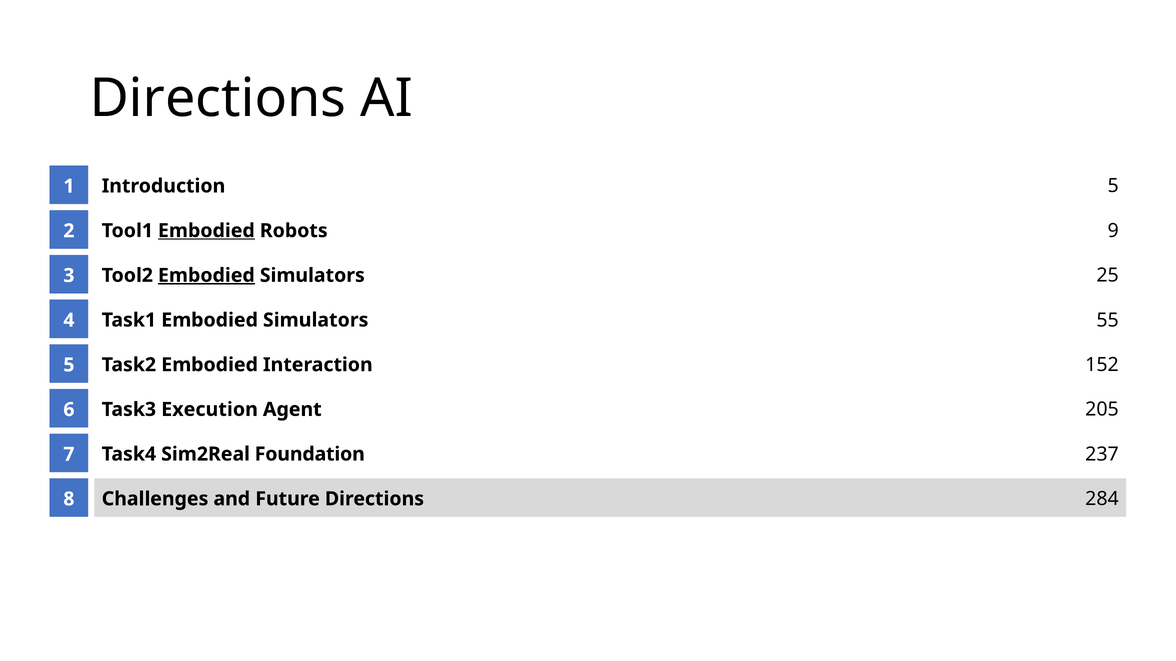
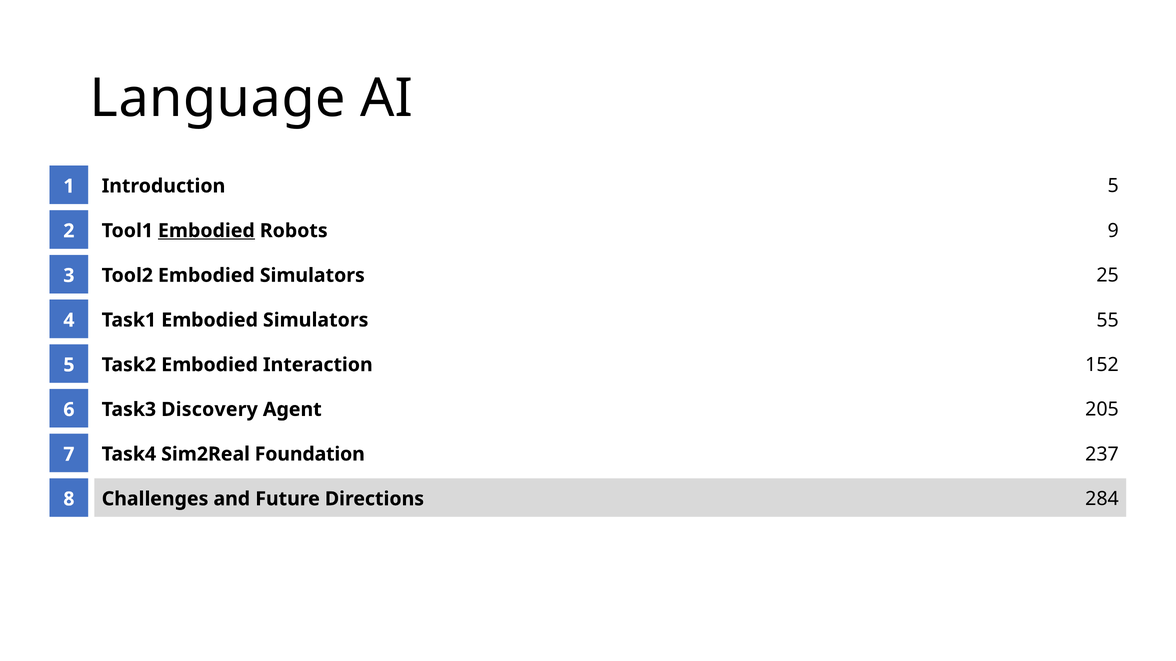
Directions: Directions -> Language (218, 99)
Embodied underline: present -> none (206, 276)
Execution: Execution -> Discovery (210, 410)
